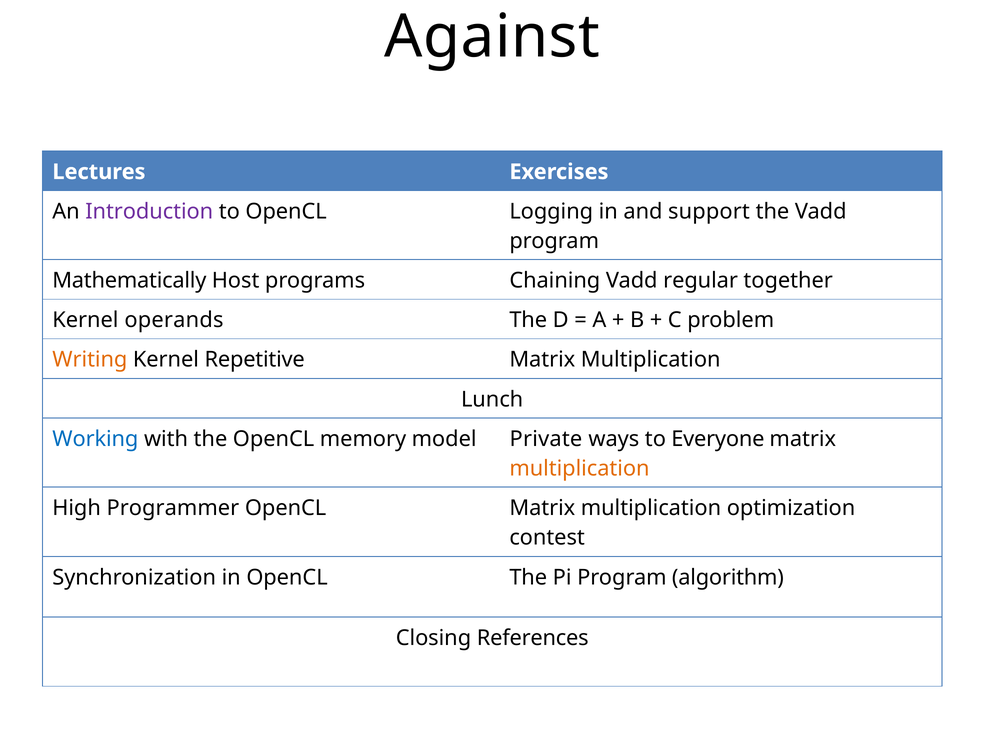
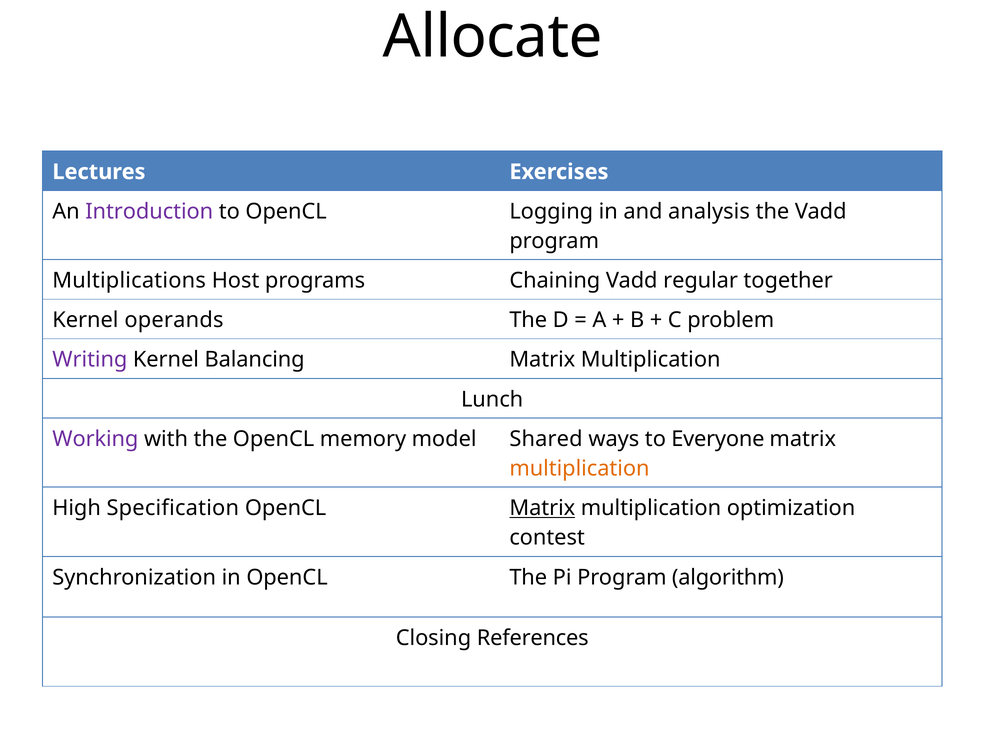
Against: Against -> Allocate (493, 37)
support: support -> analysis (709, 211)
Mathematically: Mathematically -> Multiplications (129, 280)
Writing colour: orange -> purple (90, 359)
Repetitive: Repetitive -> Balancing (255, 359)
Working colour: blue -> purple (95, 438)
Private: Private -> Shared (546, 438)
Programmer: Programmer -> Specification (173, 508)
Matrix underline: none -> present (542, 508)
